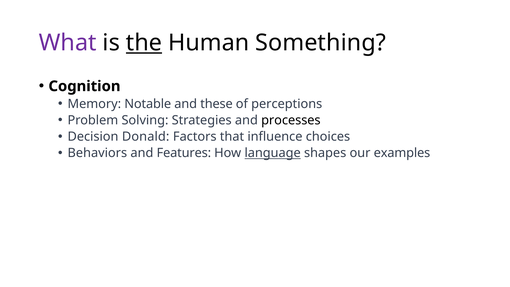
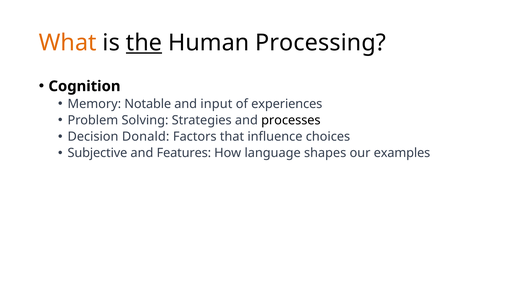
What colour: purple -> orange (68, 43)
Something: Something -> Processing (321, 43)
these: these -> input (216, 104)
perceptions: perceptions -> experiences (287, 104)
Behaviors: Behaviors -> Subjective (97, 153)
language underline: present -> none (273, 153)
